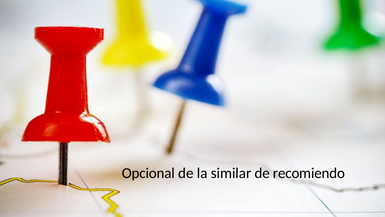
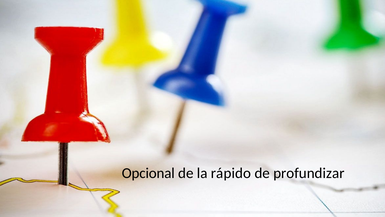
similar: similar -> rápido (231, 173)
recomiendo: recomiendo -> profundizar (309, 173)
